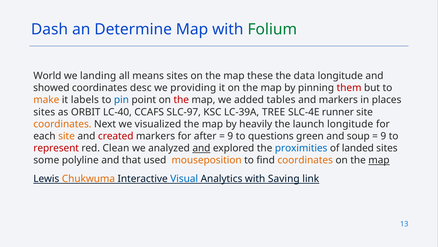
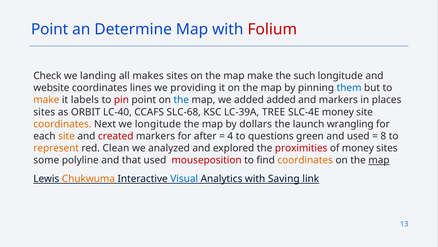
Dash: Dash -> Point (50, 29)
Folium colour: green -> red (272, 29)
World: World -> Check (47, 76)
means: means -> makes (148, 76)
map these: these -> make (260, 76)
data: data -> such (304, 76)
showed: showed -> website (51, 88)
desc: desc -> lines (141, 88)
them colour: red -> blue (349, 88)
pin colour: blue -> red (121, 100)
the colour: red -> blue (181, 100)
added tables: tables -> added (281, 100)
SLC-97: SLC-97 -> SLC-68 (184, 112)
SLC-4E runner: runner -> money (338, 112)
we visualized: visualized -> longitude (158, 124)
heavily: heavily -> dollars (256, 124)
launch longitude: longitude -> wrangling (350, 124)
9: 9 -> 4 (230, 136)
and soup: soup -> used (358, 136)
9: 9 -> 8 (383, 136)
represent colour: red -> orange (56, 148)
and underline: present -> none (201, 148)
proximities colour: blue -> red (301, 148)
of landed: landed -> money (358, 148)
mouseposition colour: orange -> red (207, 160)
